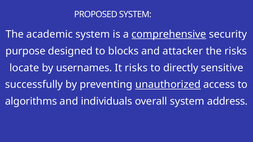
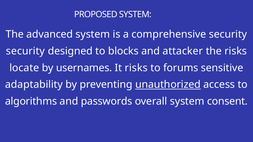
academic: academic -> advanced (50, 34)
comprehensive underline: present -> none (169, 34)
purpose: purpose -> security (25, 51)
directly: directly -> forums (181, 68)
successfully: successfully -> adaptability (34, 85)
individuals: individuals -> passwords (107, 102)
address: address -> consent (227, 102)
